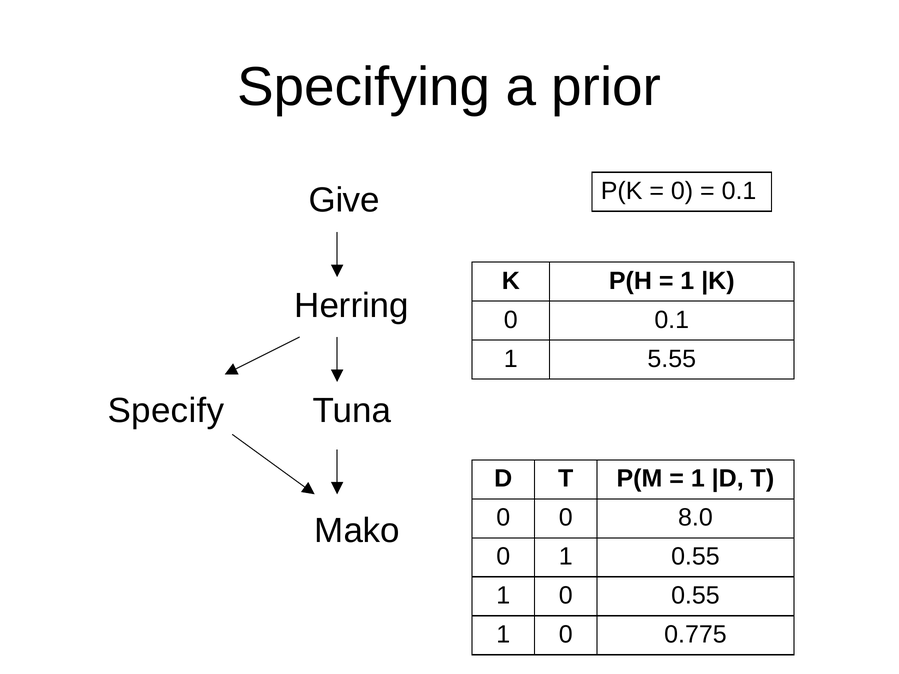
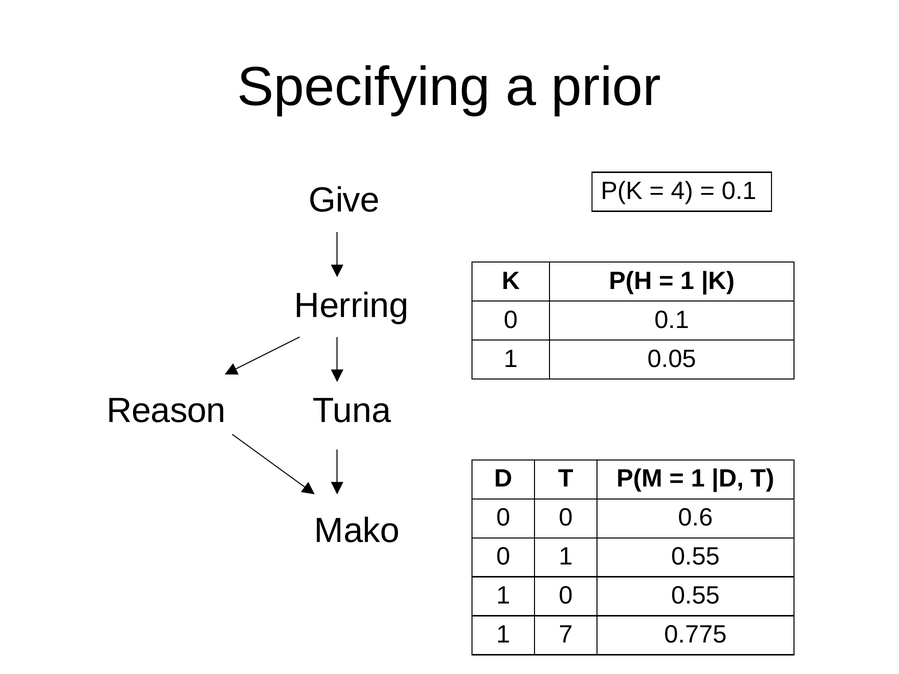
0: 0 -> 4 (682, 191)
5.55: 5.55 -> 0.05 (672, 359)
Specify: Specify -> Reason (166, 411)
8.0: 8.0 -> 0.6 (695, 518)
0: 0 -> 7 (566, 635)
